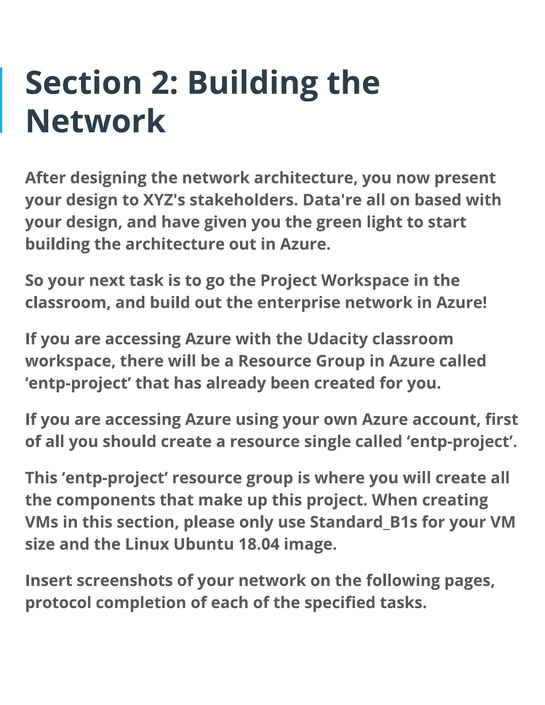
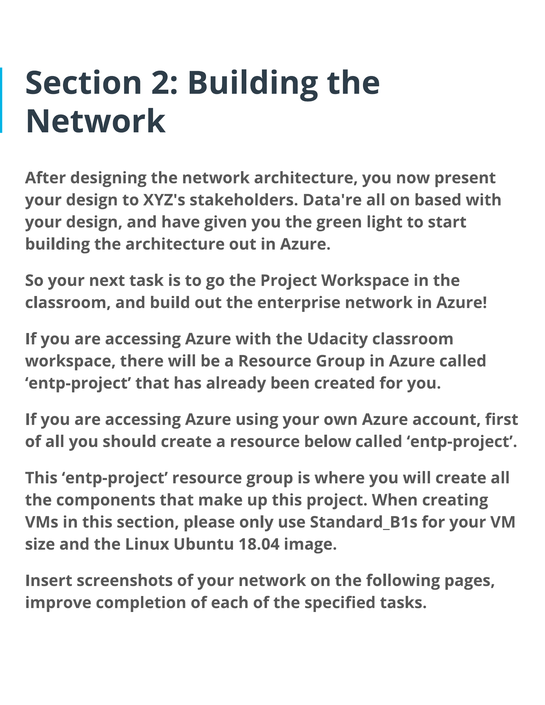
single: single -> below (328, 442)
protocol: protocol -> improve (58, 603)
